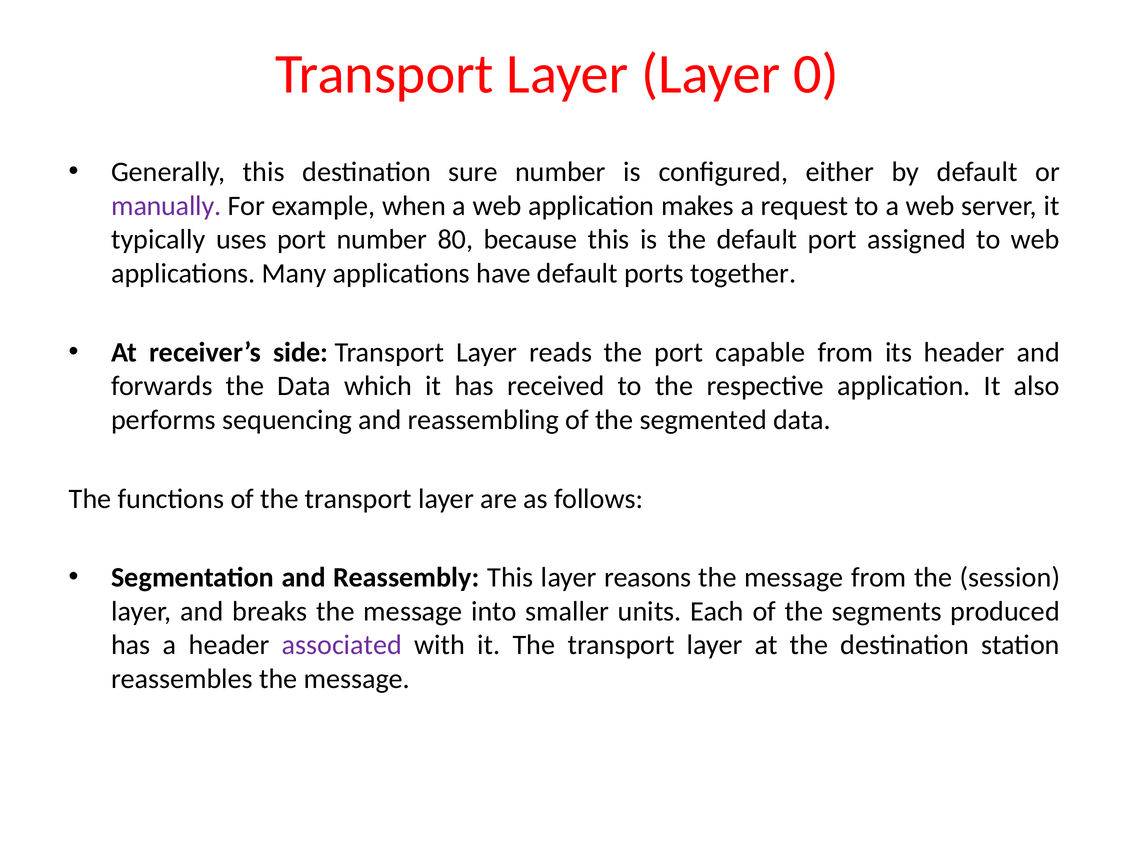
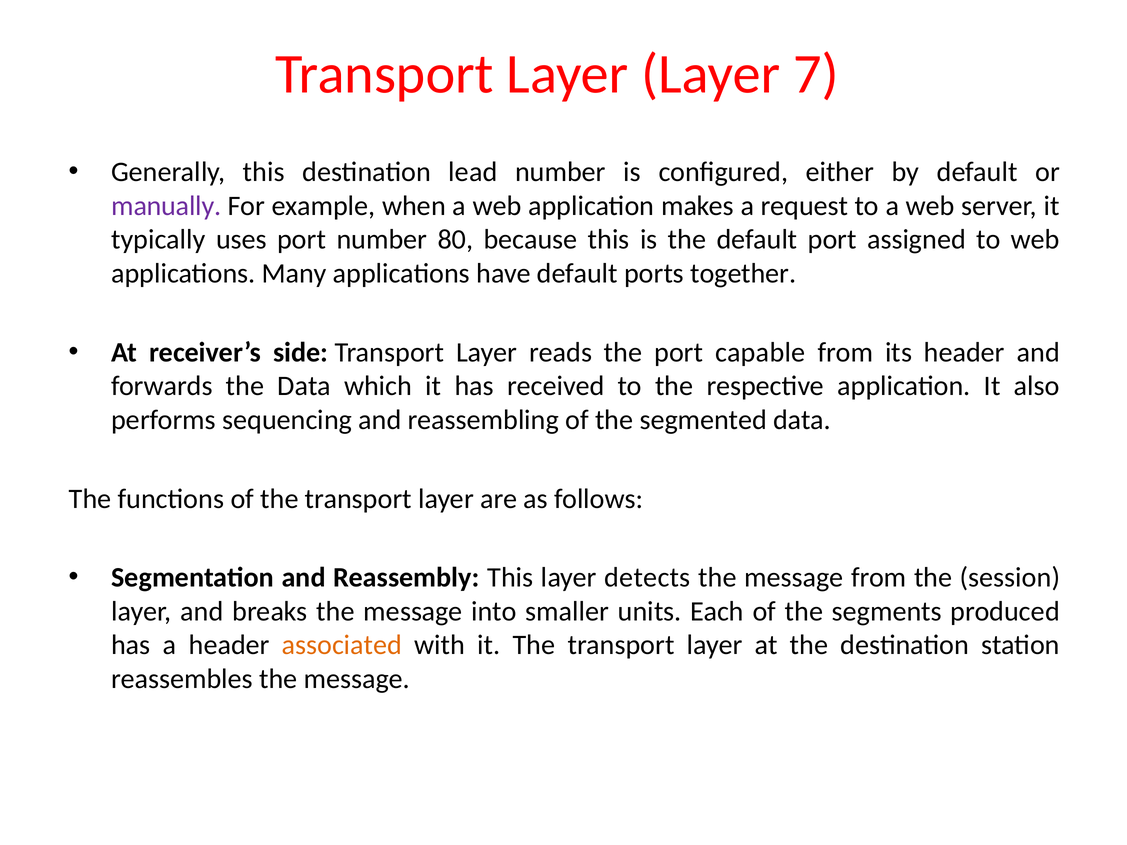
0: 0 -> 7 (816, 74)
sure: sure -> lead (473, 172)
reasons: reasons -> detects (647, 578)
associated colour: purple -> orange (342, 645)
